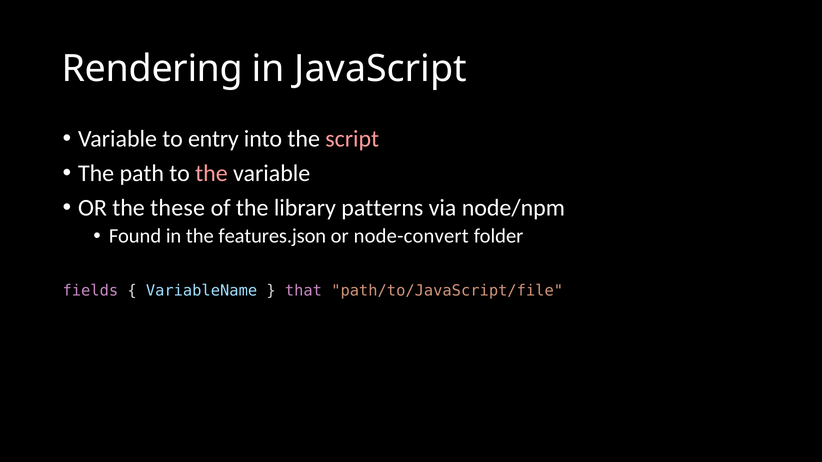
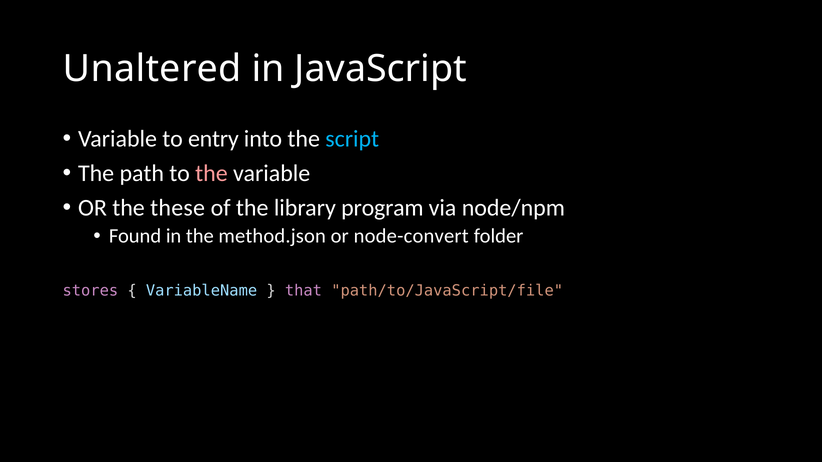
Rendering: Rendering -> Unaltered (152, 69)
script colour: pink -> light blue (352, 139)
patterns: patterns -> program (382, 208)
features.json: features.json -> method.json (272, 236)
fields: fields -> stores (90, 291)
